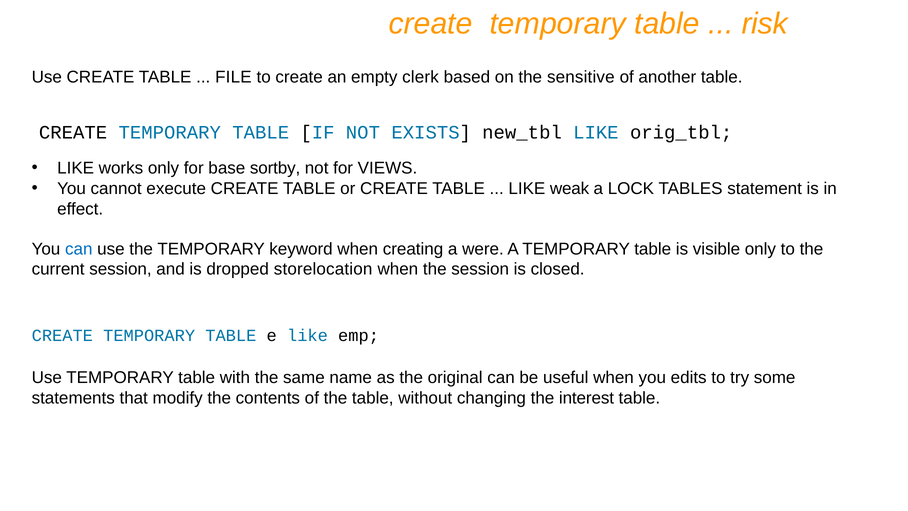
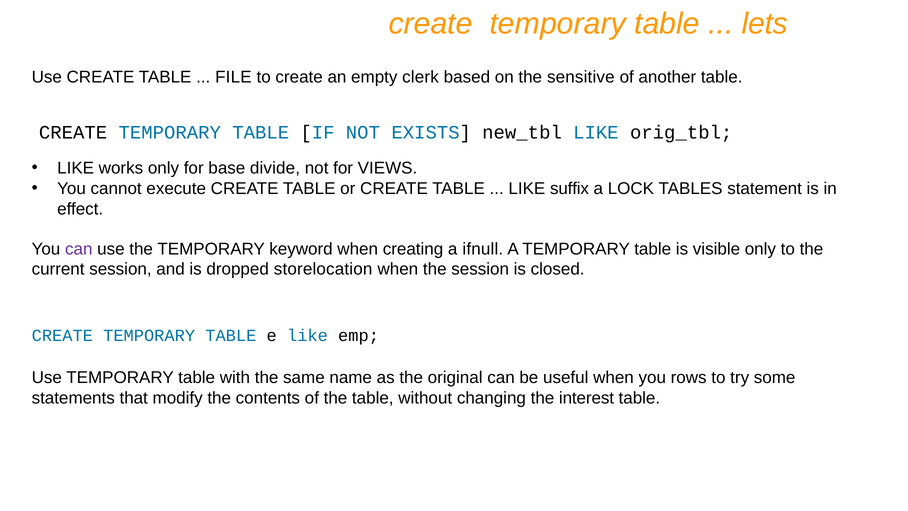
risk: risk -> lets (765, 24)
sortby: sortby -> divide (275, 168)
weak: weak -> suffix (570, 188)
can colour: blue -> purple (79, 249)
were: were -> ifnull (483, 249)
edits: edits -> rows (689, 377)
